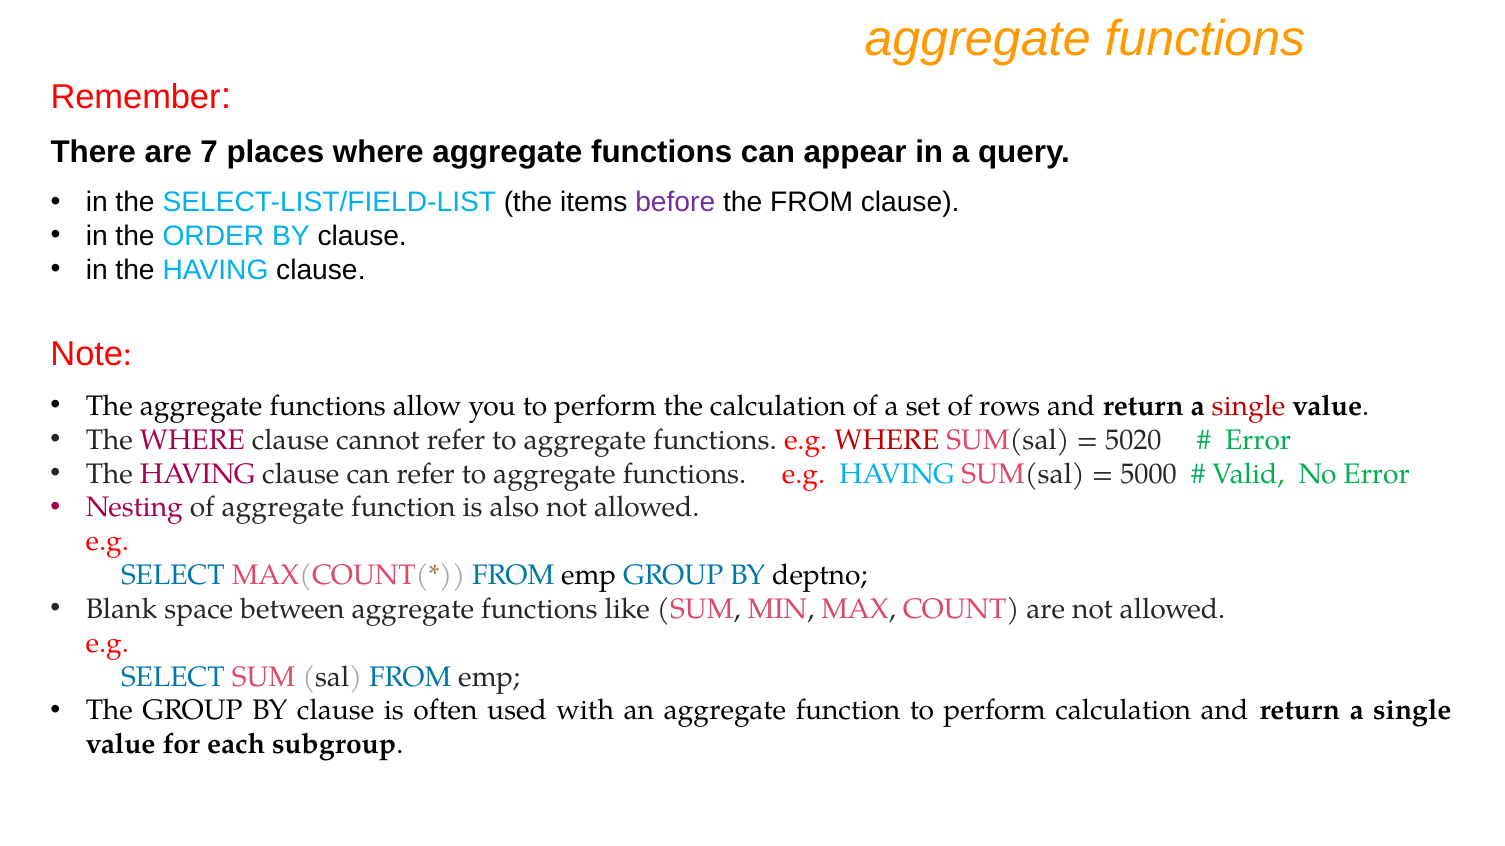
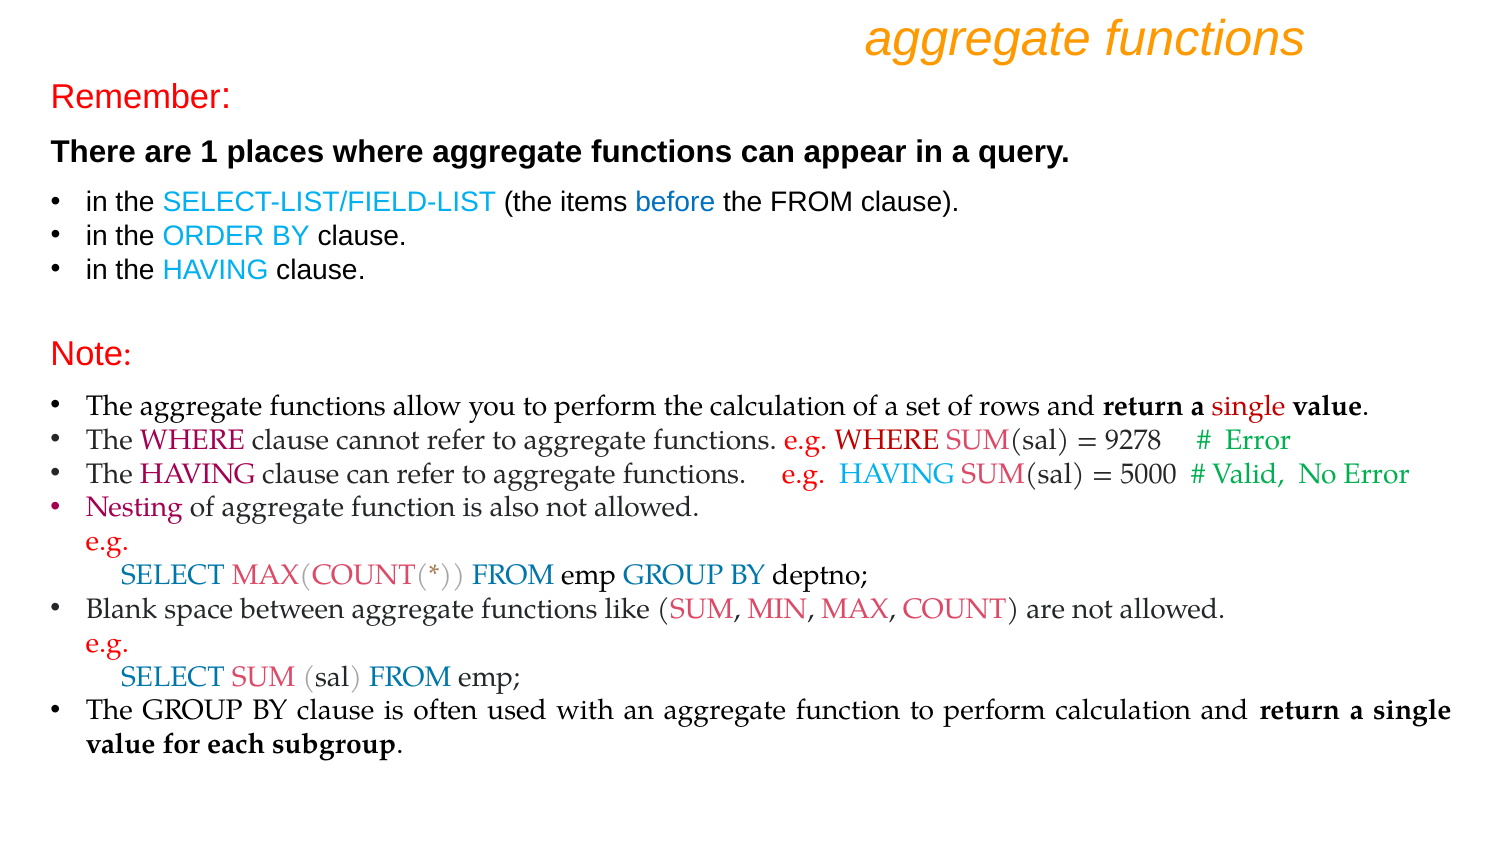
7: 7 -> 1 (209, 152)
before colour: purple -> blue (675, 202)
5020: 5020 -> 9278 (1133, 440)
